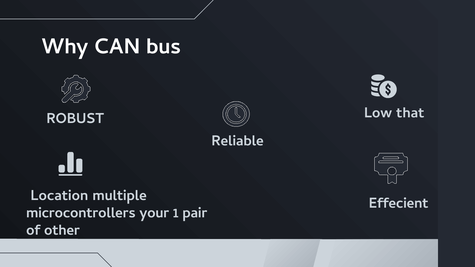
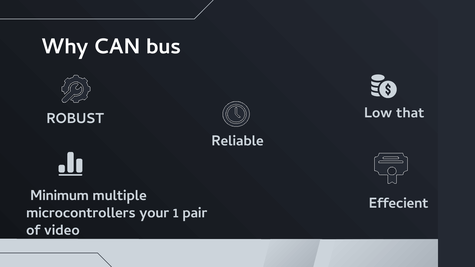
Location: Location -> Minimum (59, 195)
other: other -> video (62, 230)
